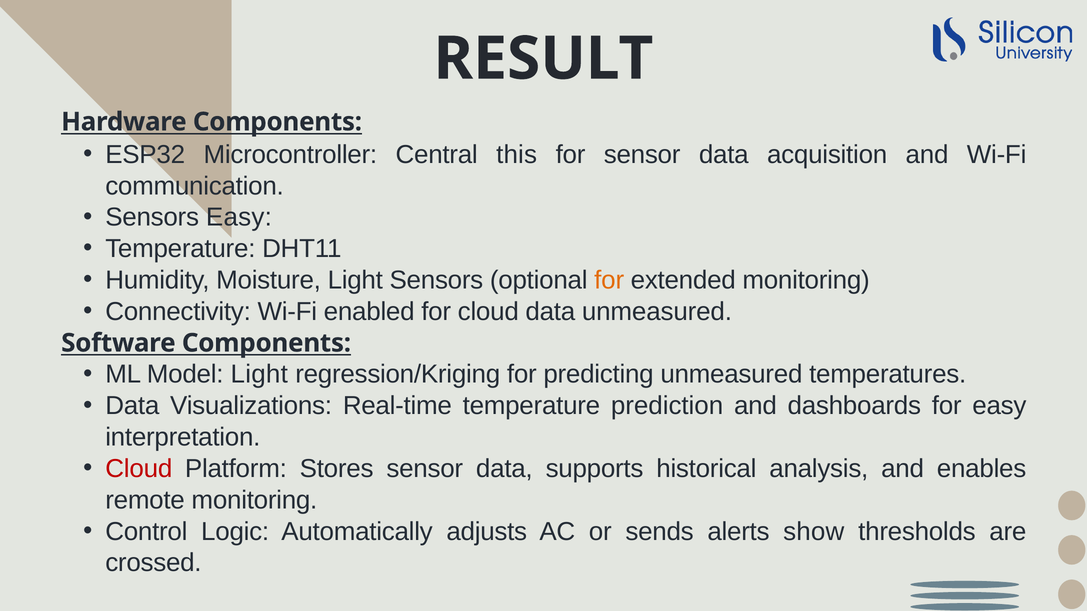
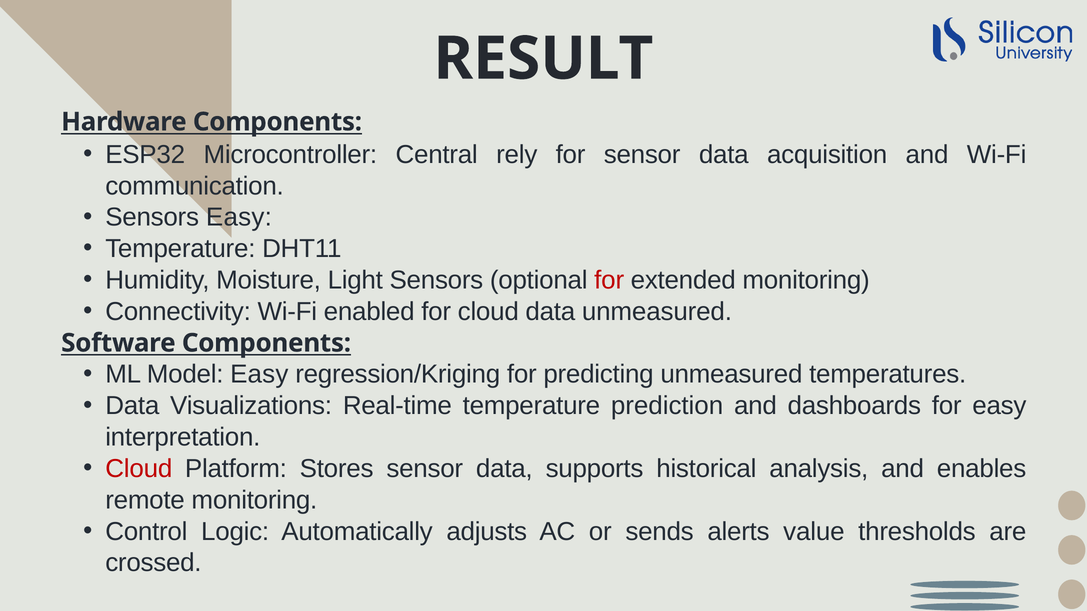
this: this -> rely (517, 155)
for colour: orange -> red (609, 280)
Model Light: Light -> Easy (259, 375)
show: show -> value (814, 532)
